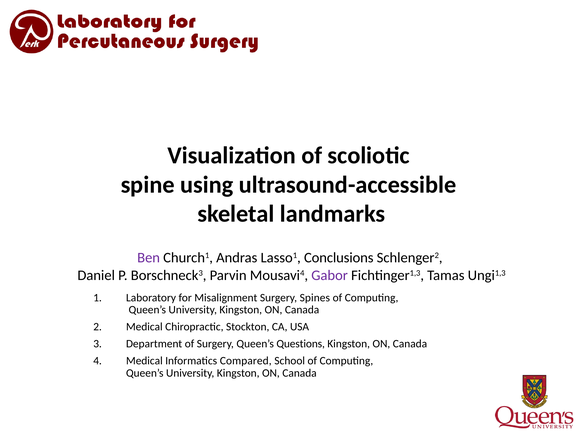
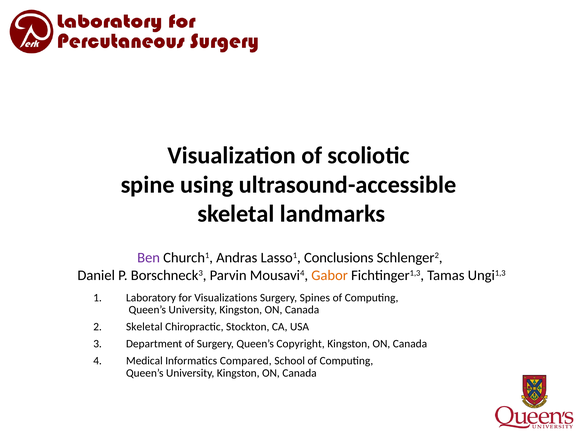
Gabor colour: purple -> orange (330, 275)
Misalignment: Misalignment -> Visualizations (226, 297)
Medical: Medical -> Skeletal (144, 326)
Questions: Questions -> Copyright (301, 343)
